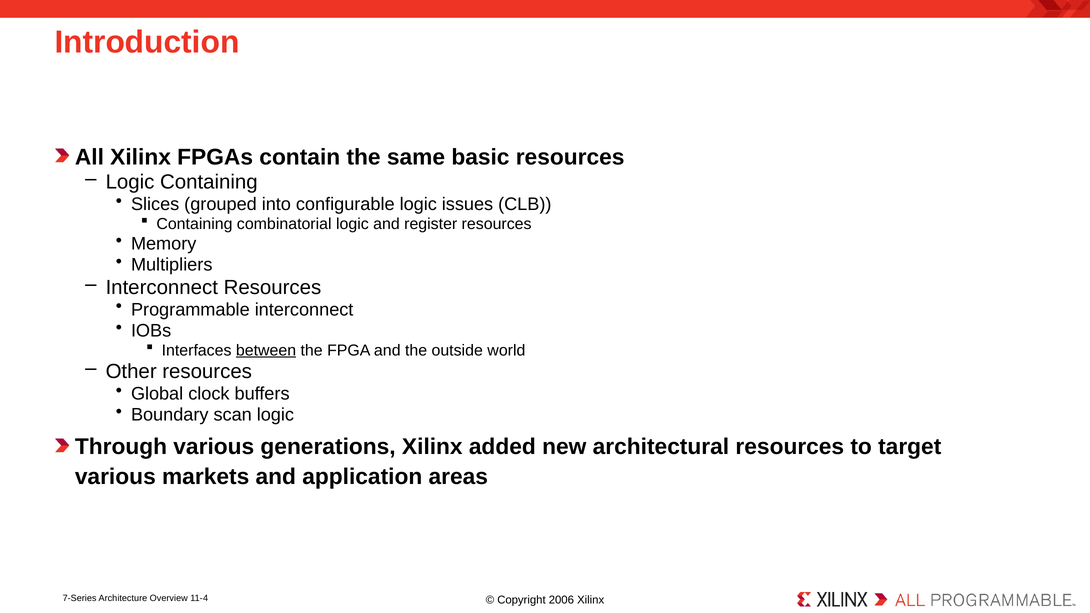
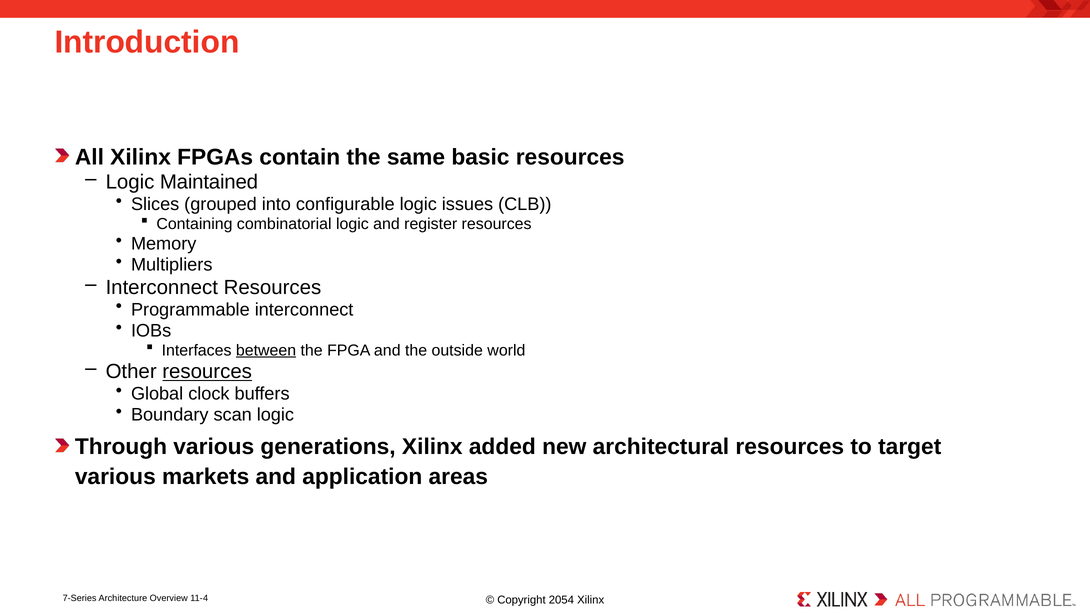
Logic Containing: Containing -> Maintained (209, 182)
resources underline: none -> present (207, 372)
2006: 2006 -> 2054 (561, 600)
